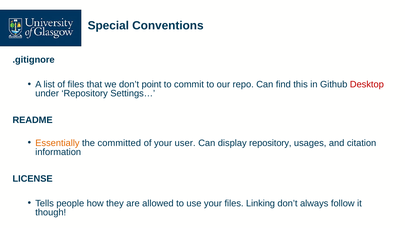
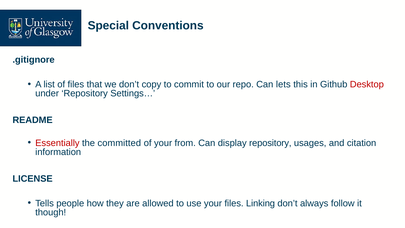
point: point -> copy (151, 84)
find: find -> lets (283, 84)
Essentially colour: orange -> red (57, 143)
user: user -> from (185, 143)
